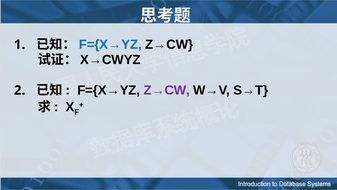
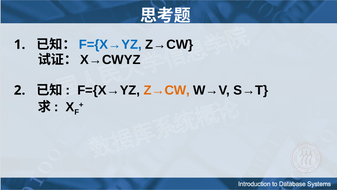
Z→CW colour: purple -> orange (167, 90)
